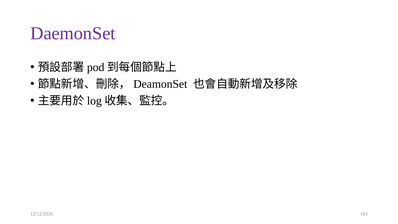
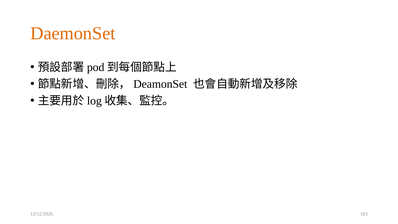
DaemonSet colour: purple -> orange (73, 33)
